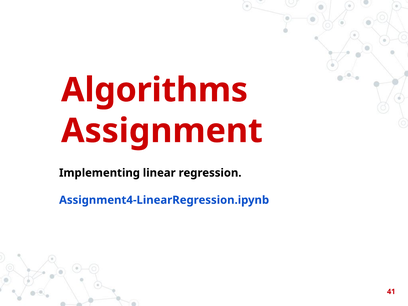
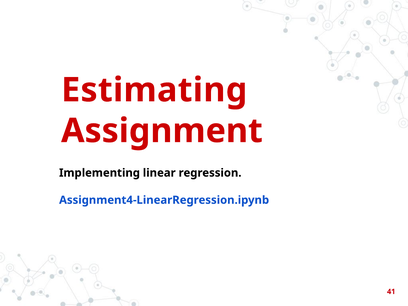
Algorithms: Algorithms -> Estimating (154, 90)
